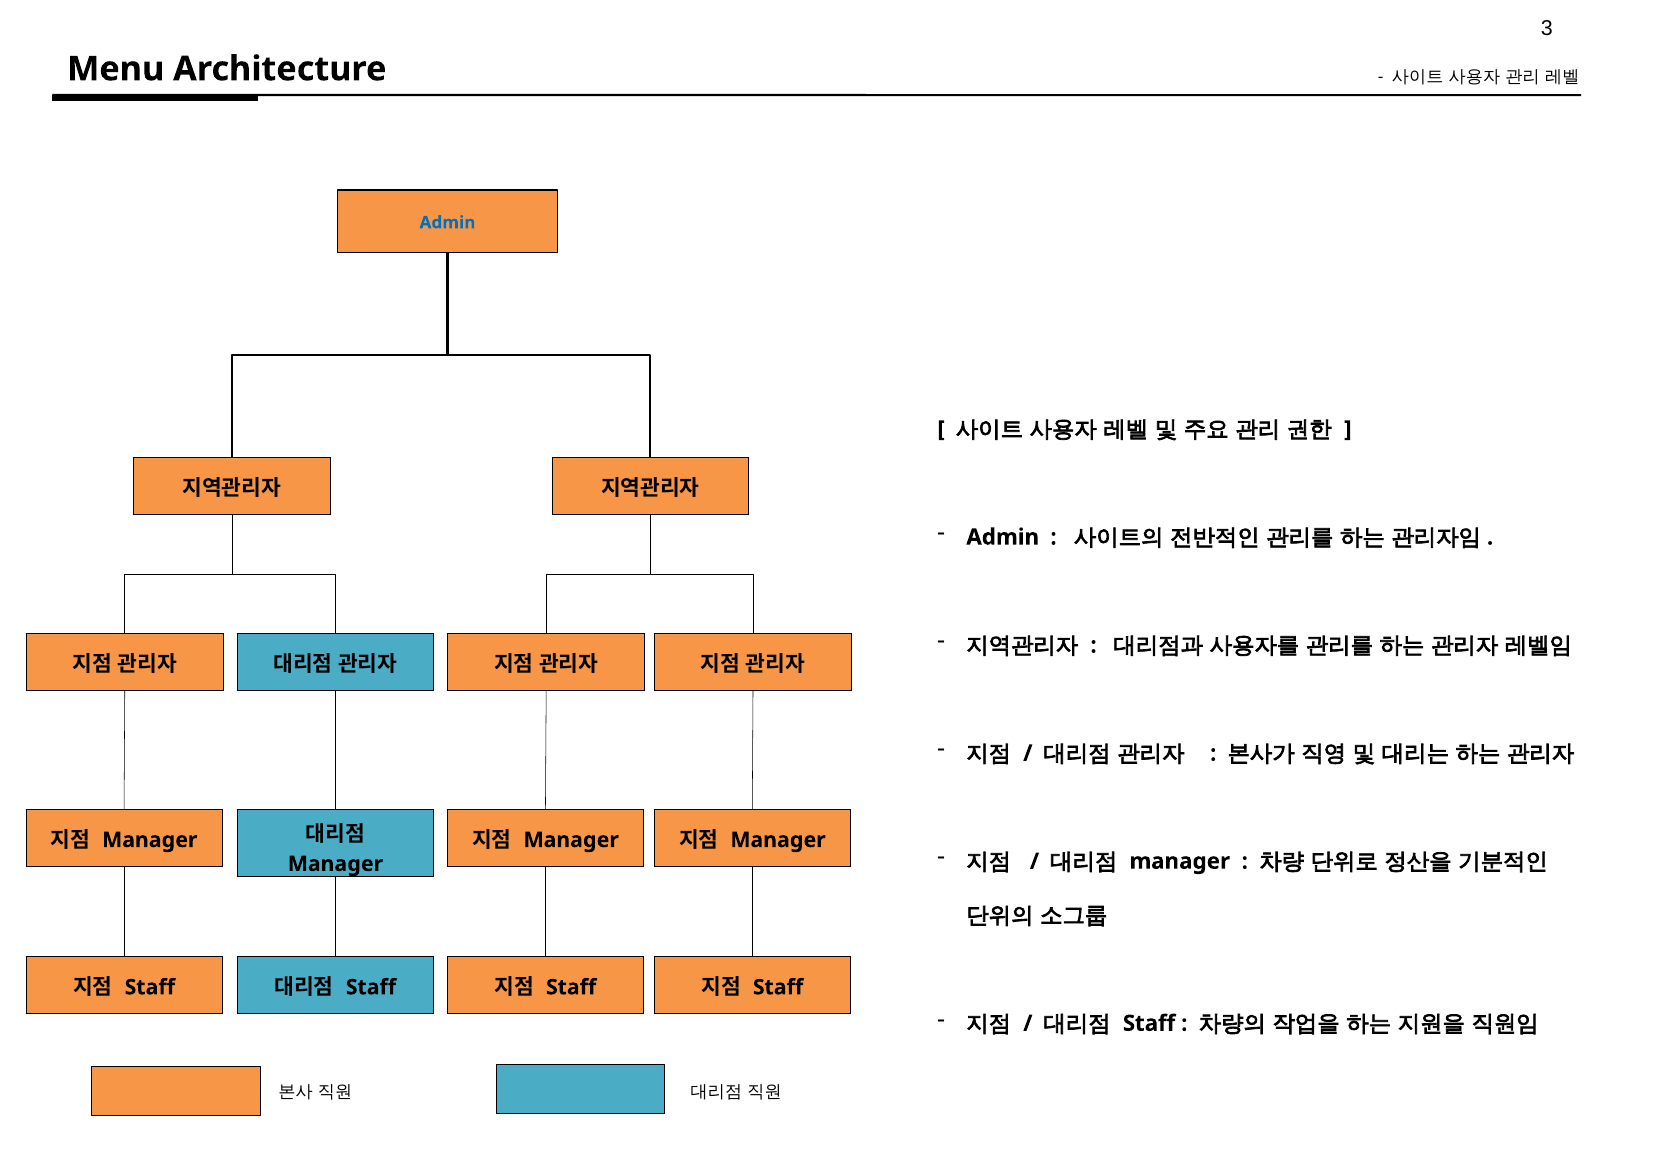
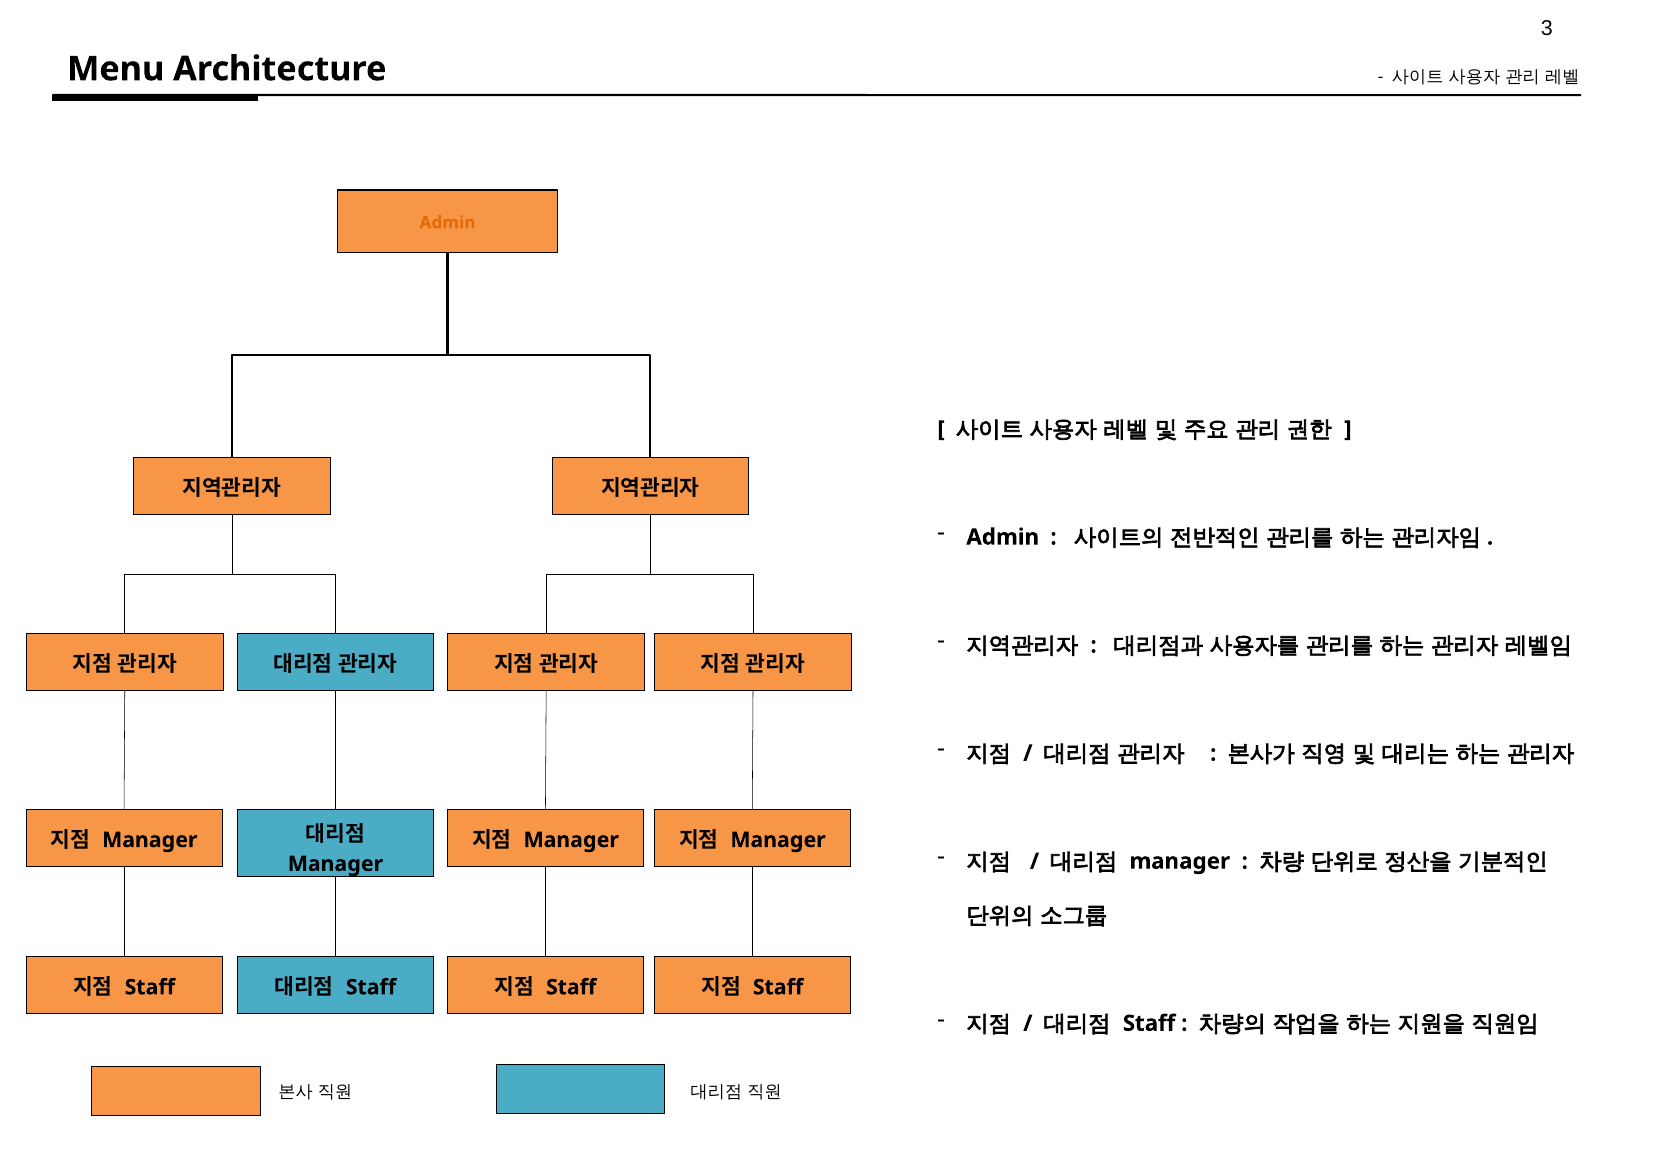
Admin colour: blue -> orange (447, 223)
